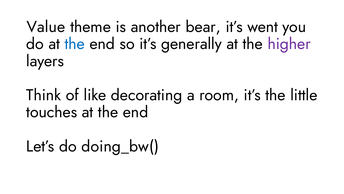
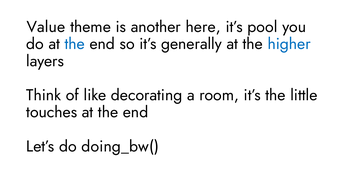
bear: bear -> here (203, 27)
went: went -> pool (262, 27)
higher colour: purple -> blue (289, 44)
